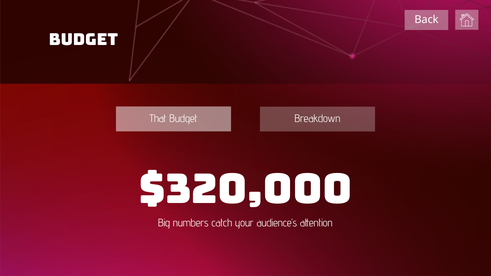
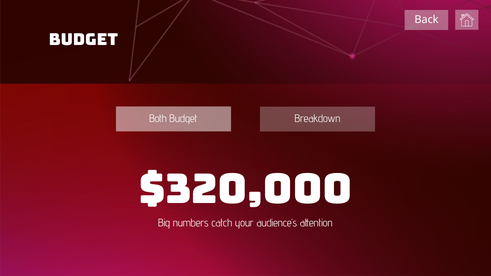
That: That -> Both (158, 119)
